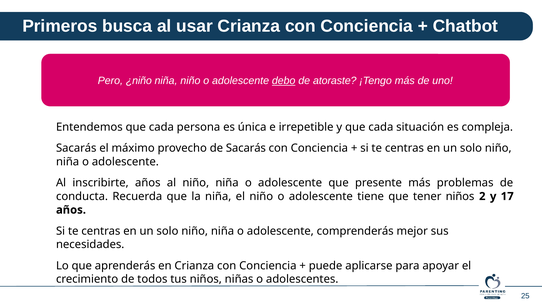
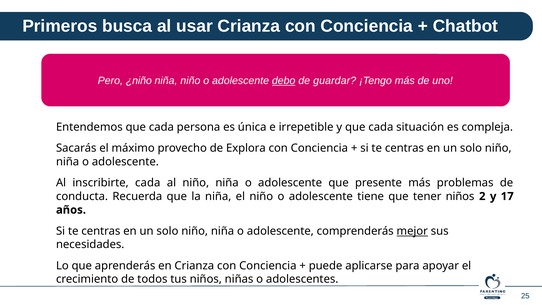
atoraste: atoraste -> guardar (335, 81)
de Sacarás: Sacarás -> Explora (246, 148)
inscribirte años: años -> cada (148, 183)
mejor underline: none -> present (412, 231)
